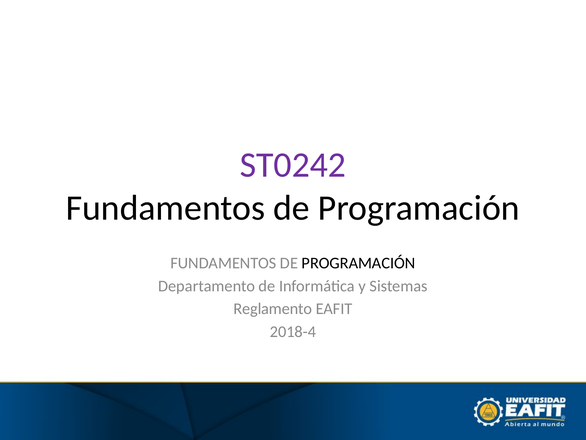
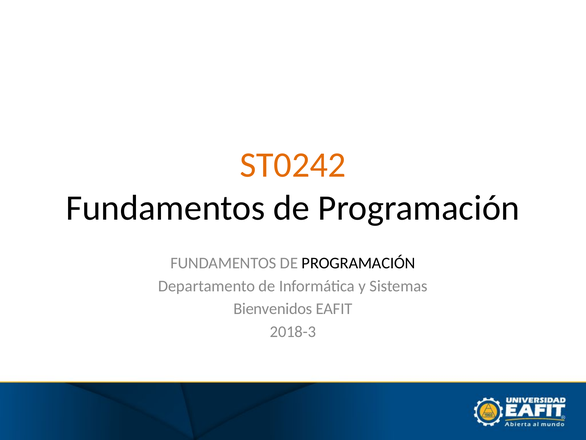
ST0242 colour: purple -> orange (293, 165)
Reglamento: Reglamento -> Bienvenidos (273, 308)
2018-4: 2018-4 -> 2018-3 (293, 331)
